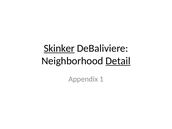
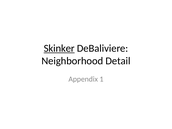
Detail underline: present -> none (118, 61)
